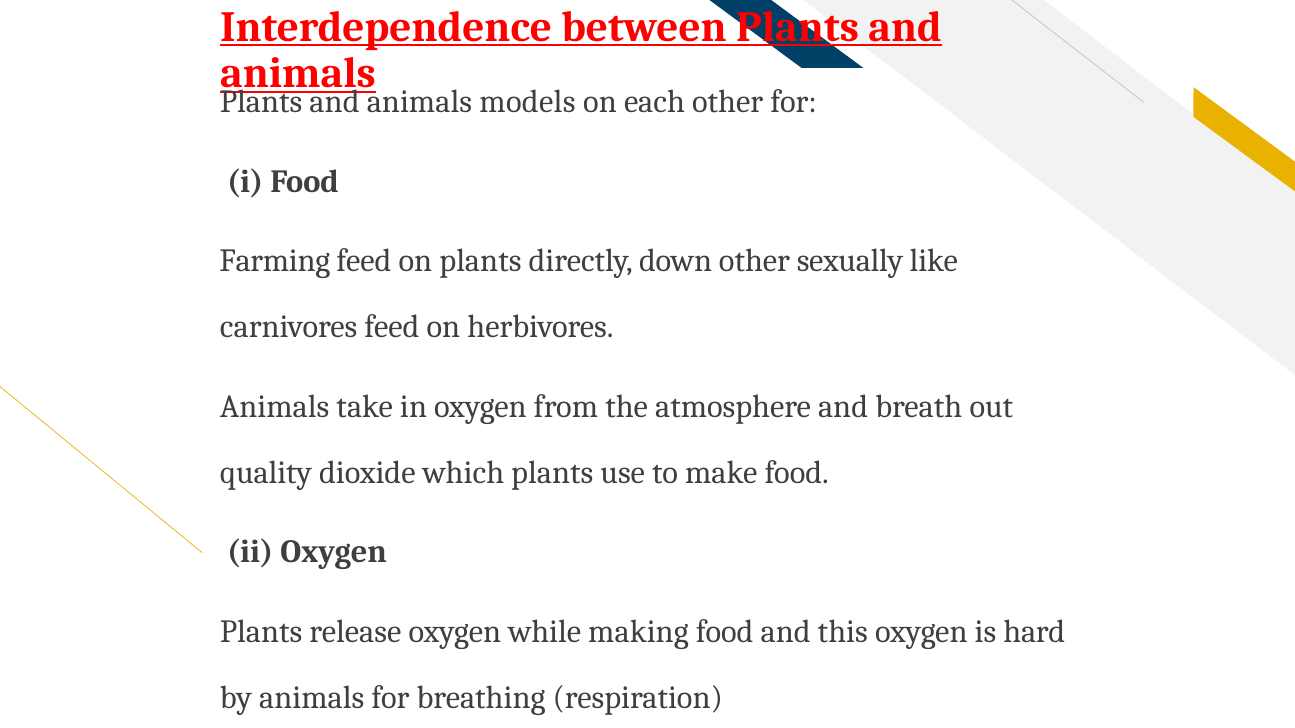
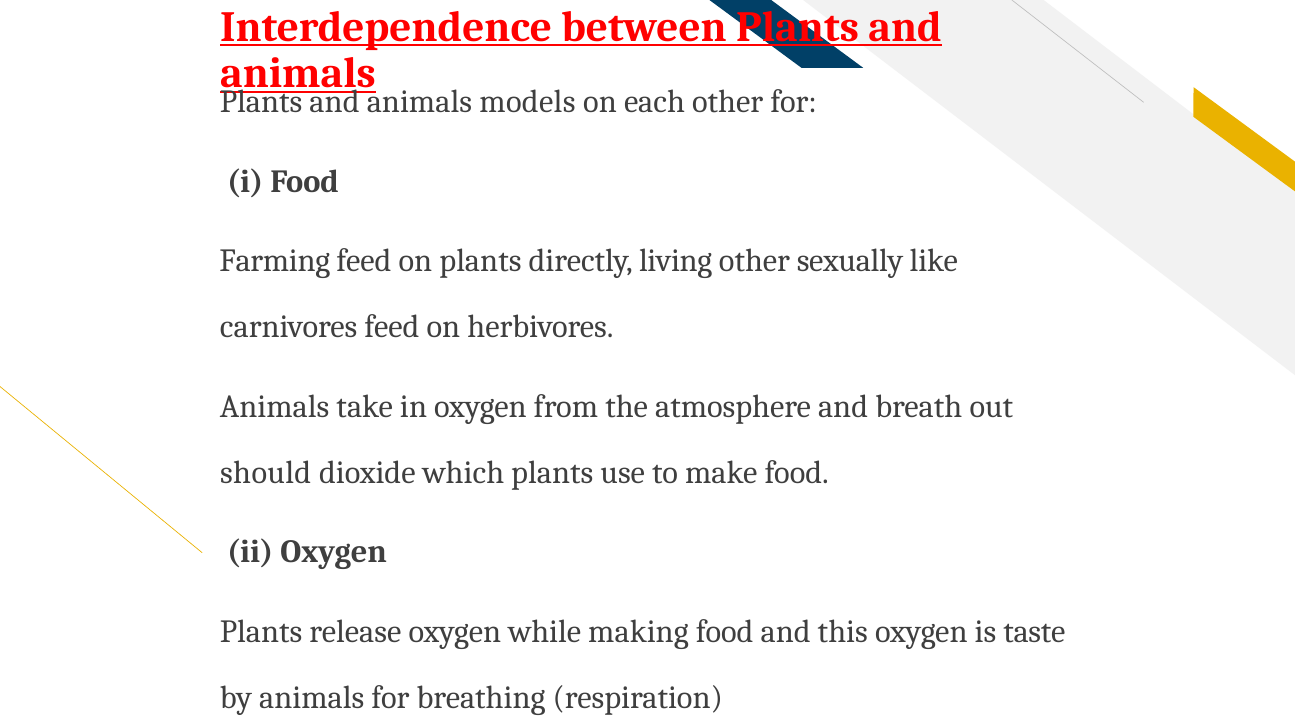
down: down -> living (676, 261)
quality: quality -> should (266, 473)
hard: hard -> taste (1034, 632)
